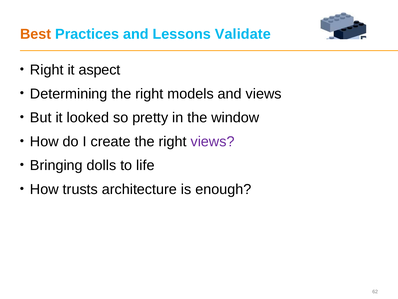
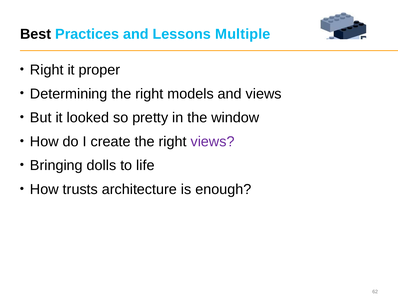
Best colour: orange -> black (36, 34)
Validate: Validate -> Multiple (243, 34)
aspect: aspect -> proper (99, 70)
